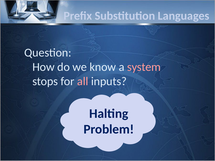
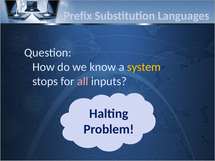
system colour: pink -> yellow (144, 67)
